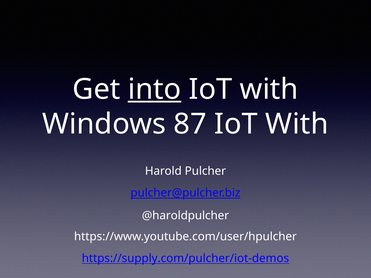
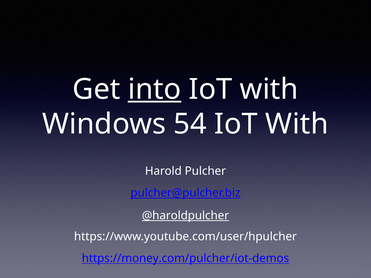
87: 87 -> 54 (190, 124)
@haroldpulcher underline: none -> present (185, 216)
https://supply.com/pulcher/iot-demos: https://supply.com/pulcher/iot-demos -> https://money.com/pulcher/iot-demos (185, 258)
